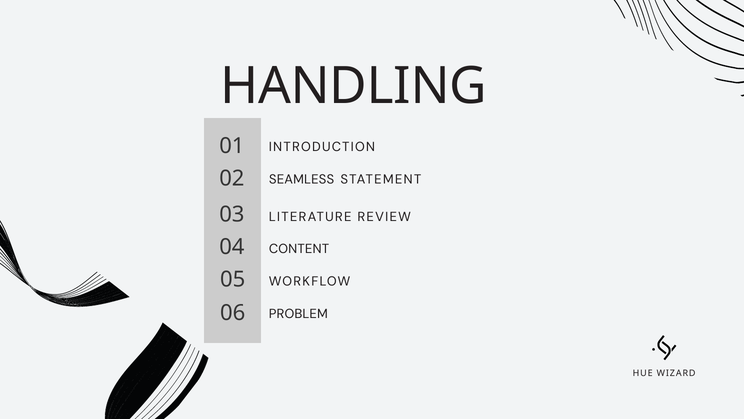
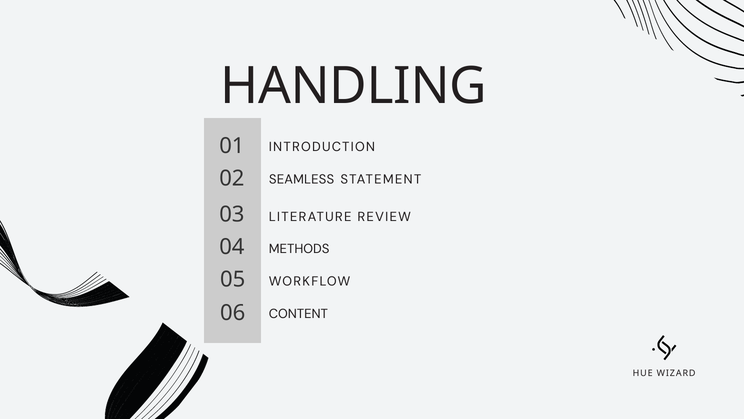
CONTENT: CONTENT -> METHODS (299, 249)
PROBLEM: PROBLEM -> CONTENT (298, 314)
